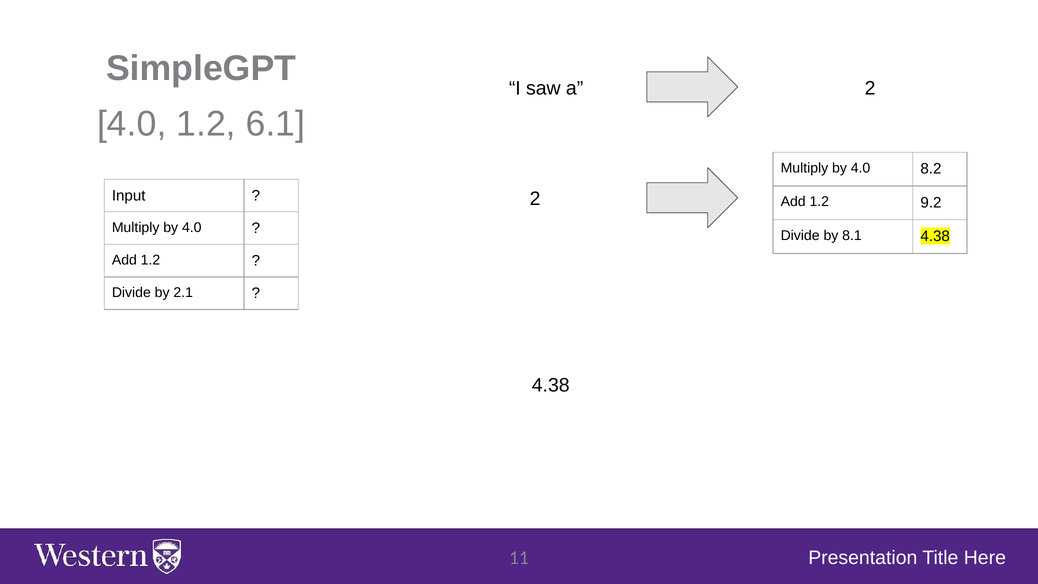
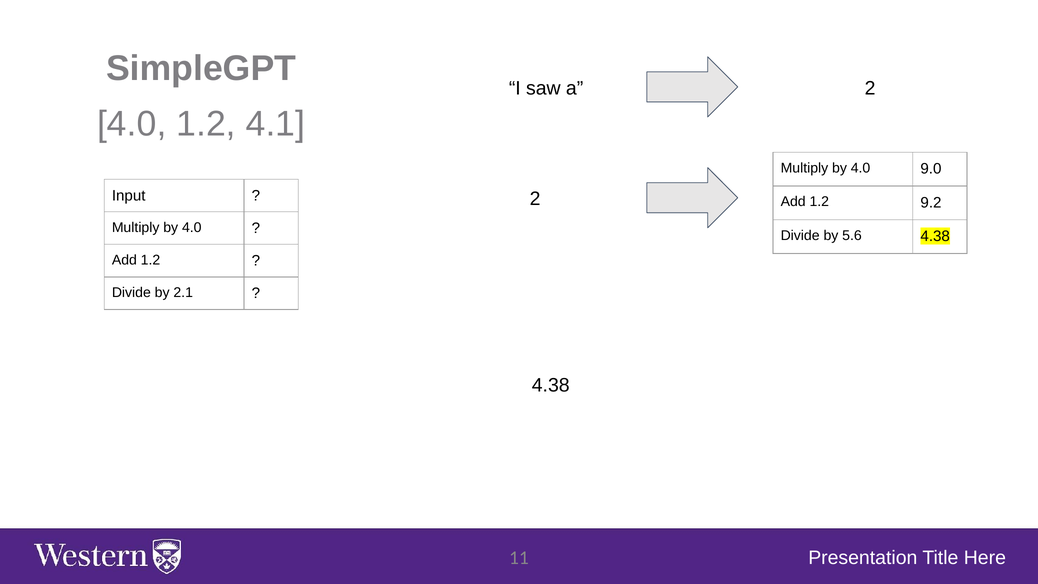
6.1: 6.1 -> 4.1 (275, 124)
8.2: 8.2 -> 9.0 (931, 169)
8.1: 8.1 -> 5.6 (852, 235)
